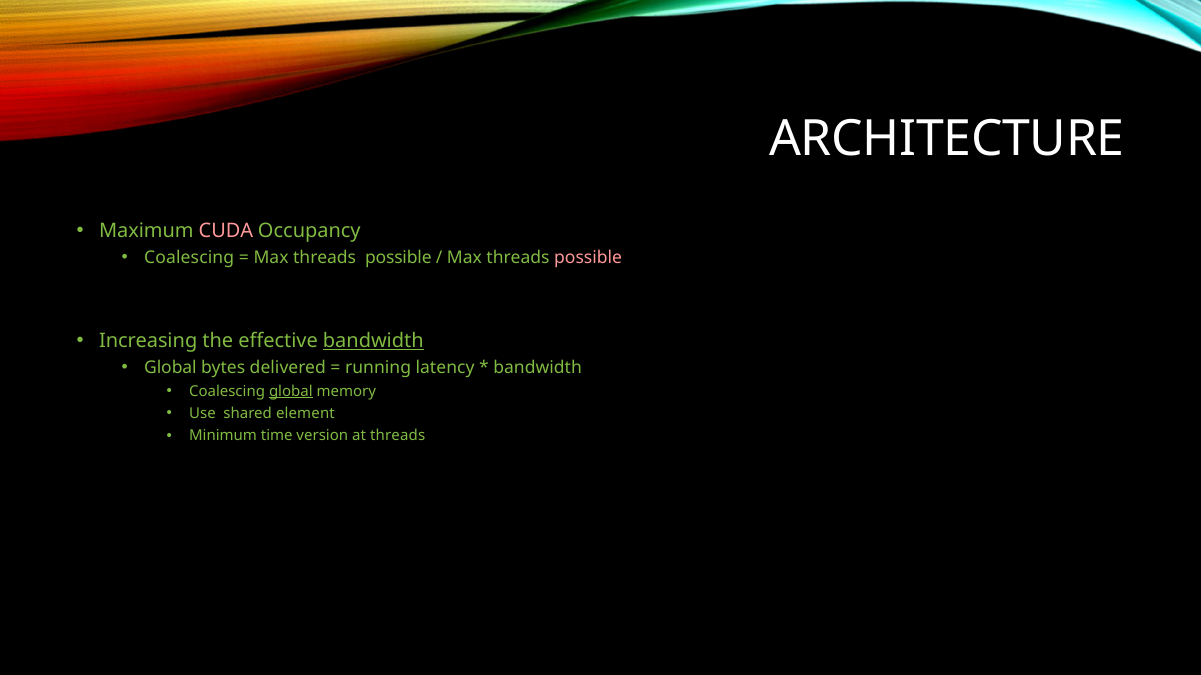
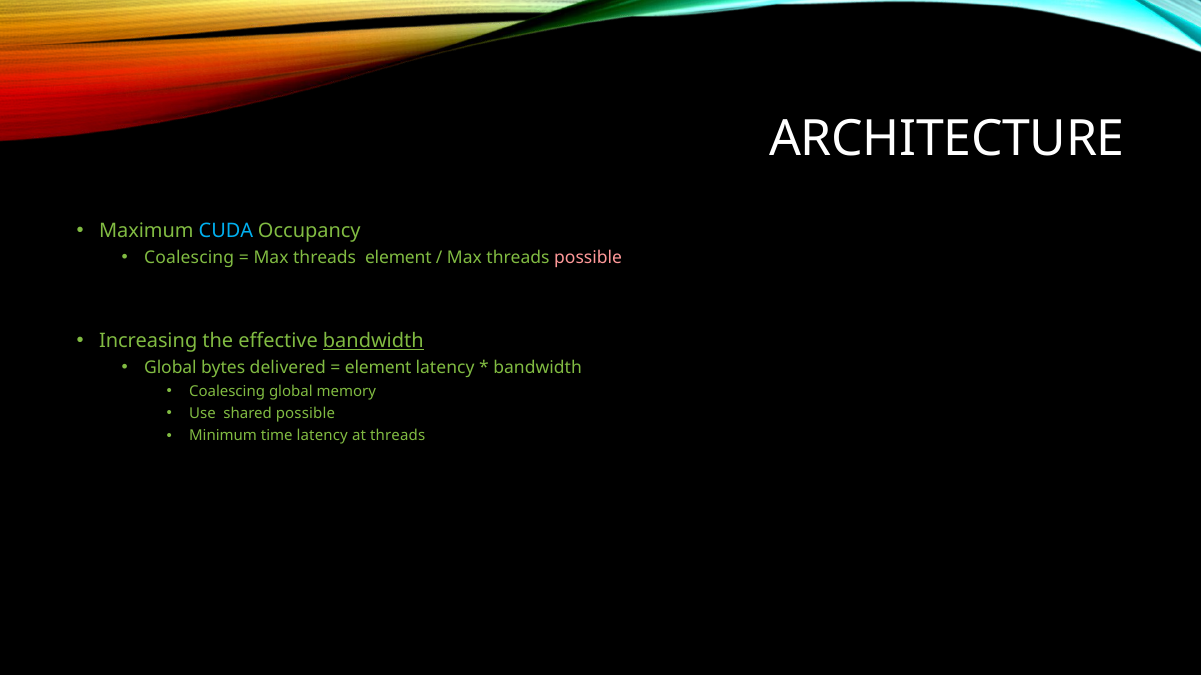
CUDA colour: pink -> light blue (226, 231)
possible: possible -> element (398, 258)
running: running -> element (378, 368)
global underline: present -> none (291, 391)
shared element: element -> possible (305, 414)
time version: version -> latency (322, 436)
